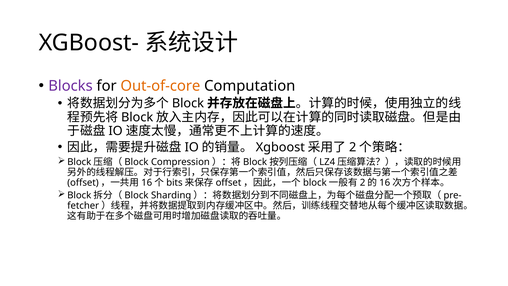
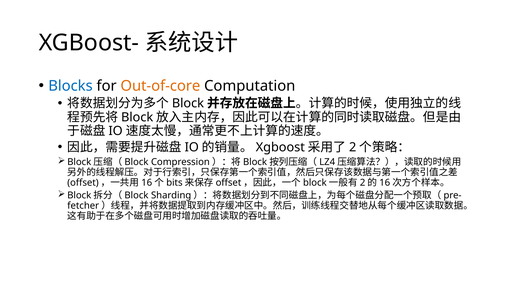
Blocks colour: purple -> blue (70, 86)
